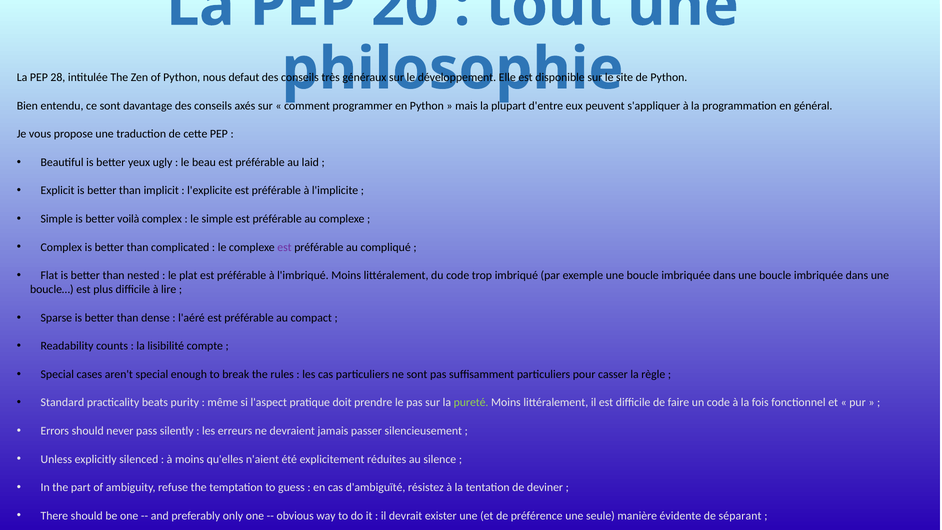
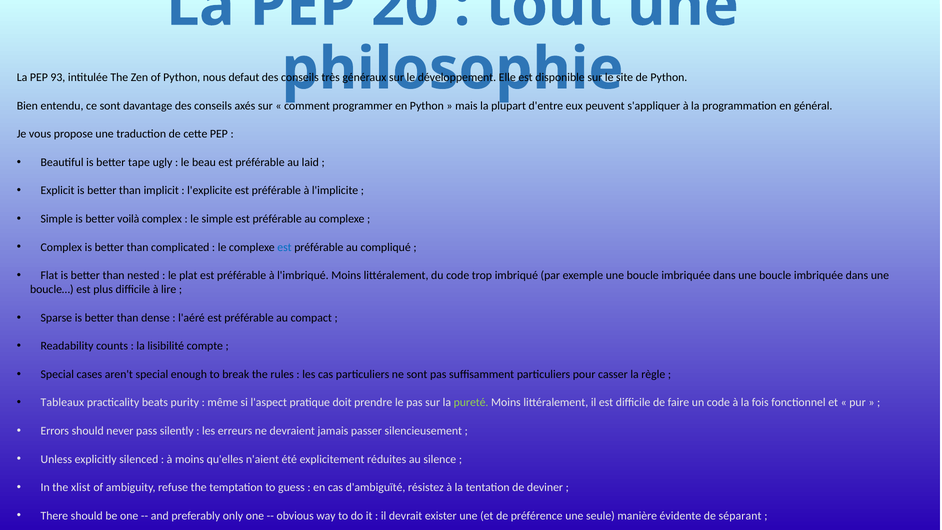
28: 28 -> 93 (58, 78)
yeux: yeux -> tape (139, 162)
est colour: purple -> blue (284, 247)
Standard: Standard -> Tableaux (62, 402)
part: part -> xlist (81, 487)
